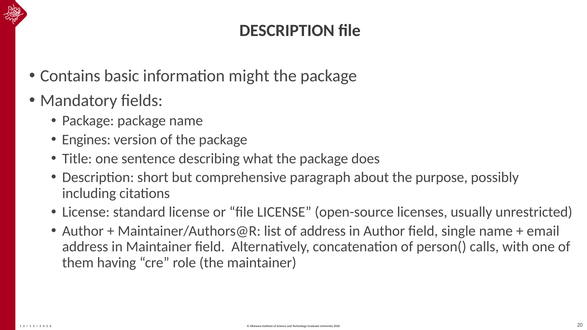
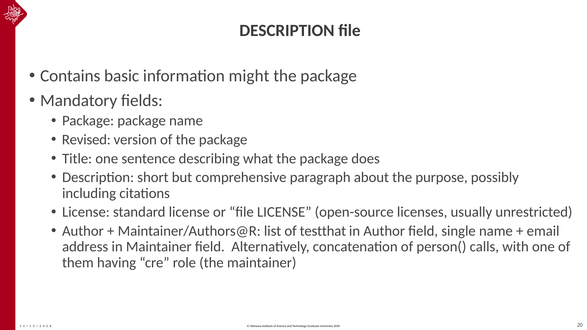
Engines: Engines -> Revised (86, 140)
of address: address -> testthat (323, 231)
